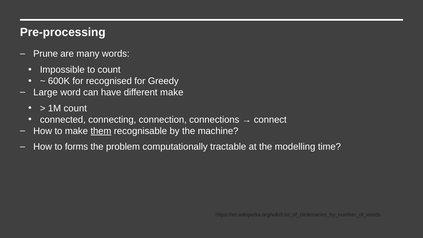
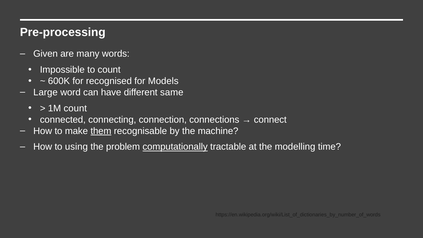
Prune: Prune -> Given (46, 54)
Greedy: Greedy -> Models (163, 81)
different make: make -> same (172, 92)
forms: forms -> using (76, 147)
computationally underline: none -> present (175, 147)
